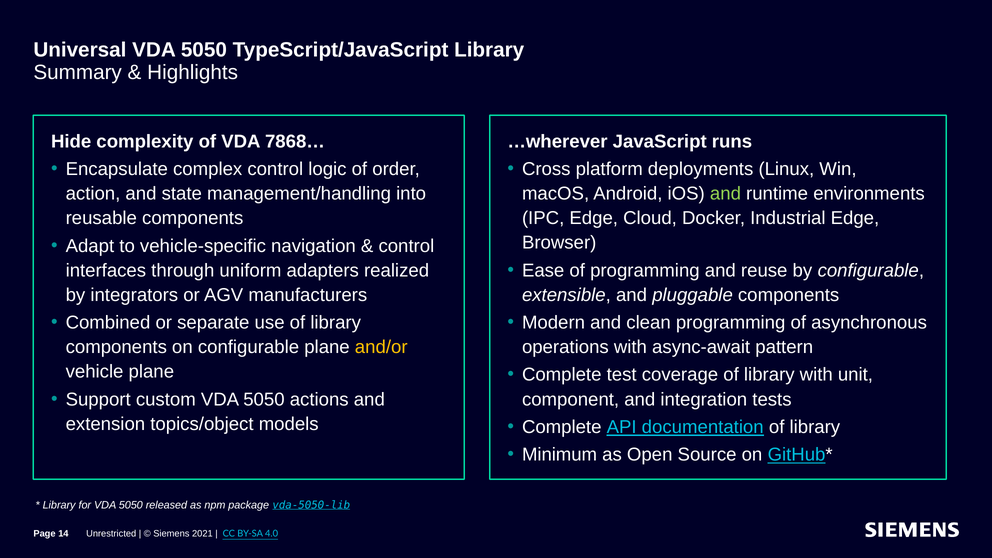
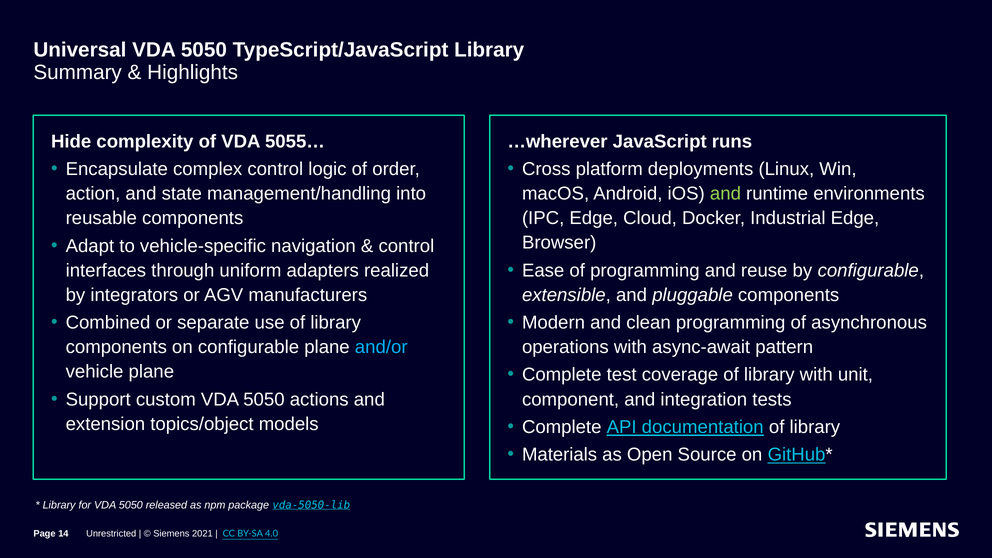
7868…: 7868… -> 5055… (295, 141)
and/or colour: yellow -> light blue (381, 347)
Minimum: Minimum -> Materials (560, 455)
